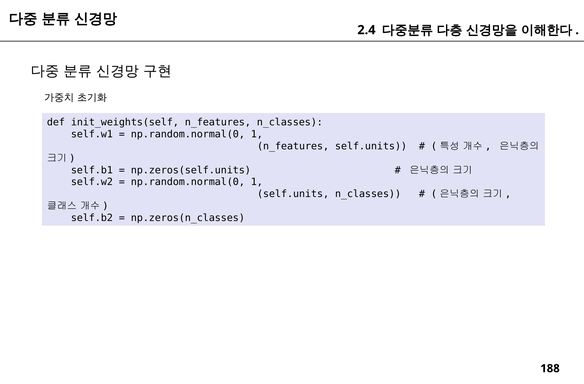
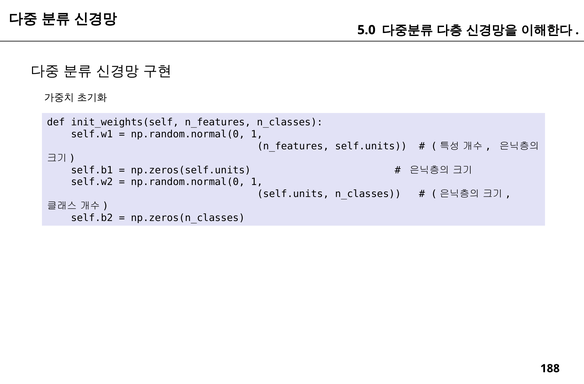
2.4: 2.4 -> 5.0 (366, 30)
